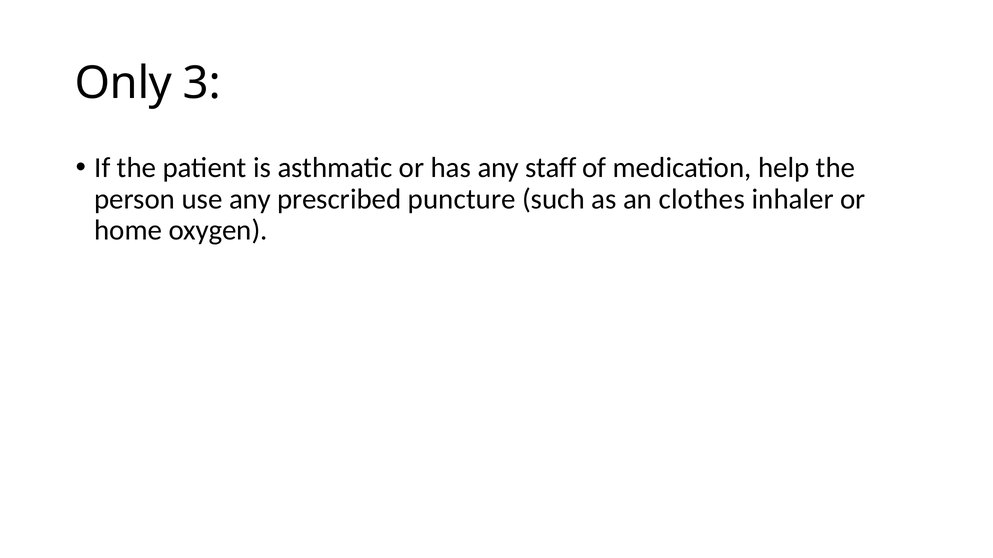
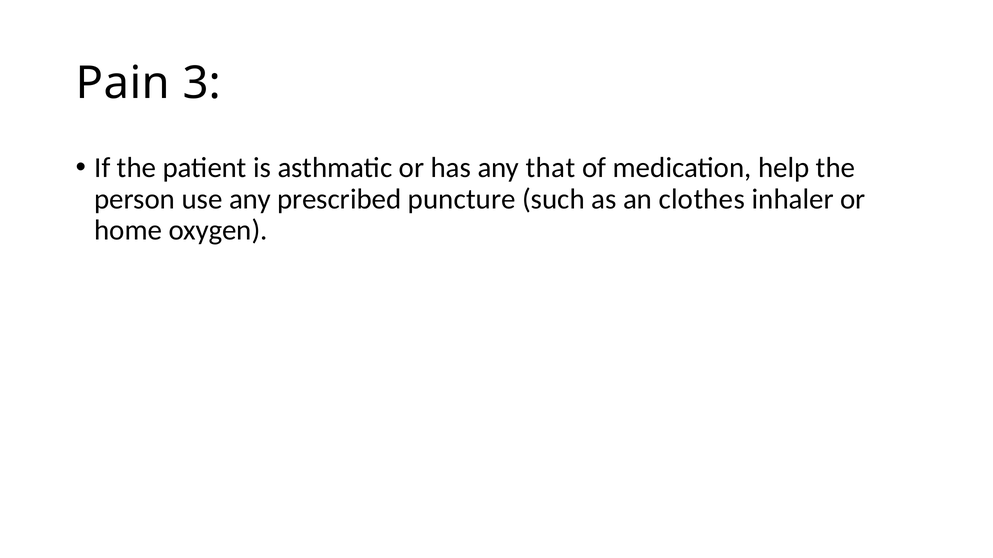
Only: Only -> Pain (123, 83)
staff: staff -> that (551, 168)
